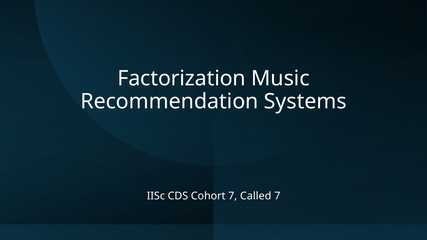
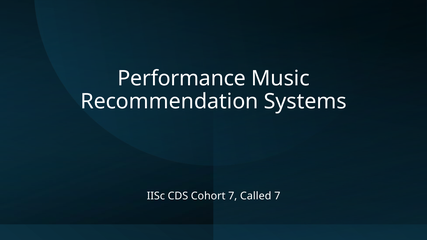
Factorization: Factorization -> Performance (182, 78)
